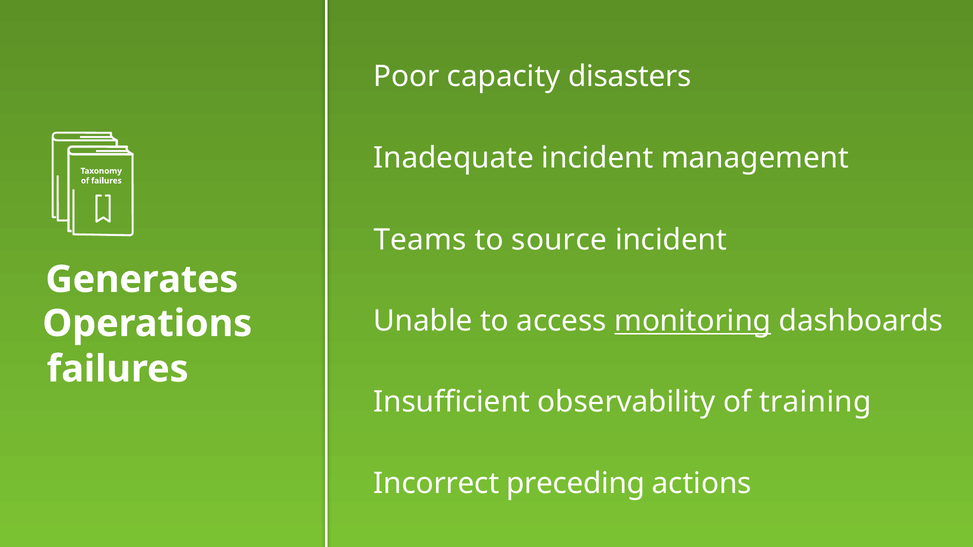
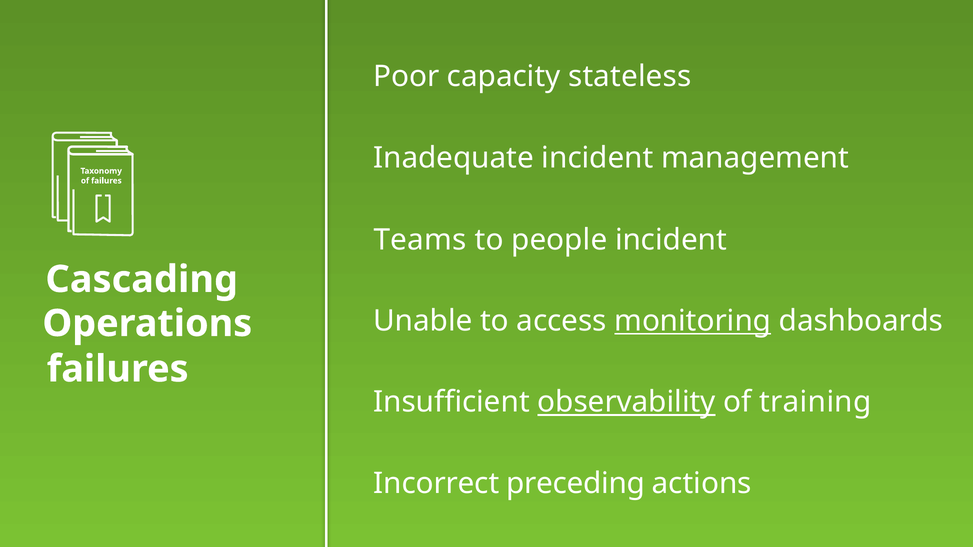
disasters: disasters -> stateless (630, 76)
source: source -> people (559, 240)
Generates: Generates -> Cascading (142, 280)
observability underline: none -> present (626, 402)
